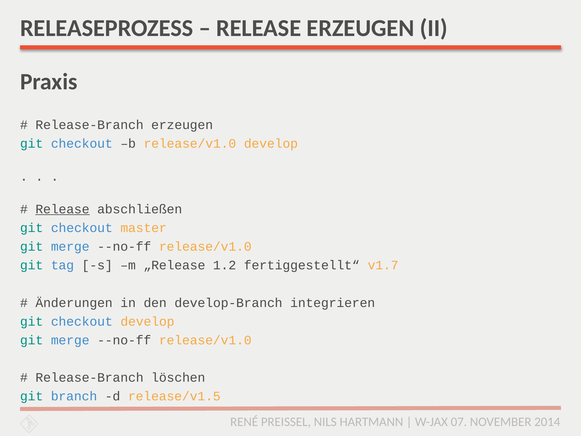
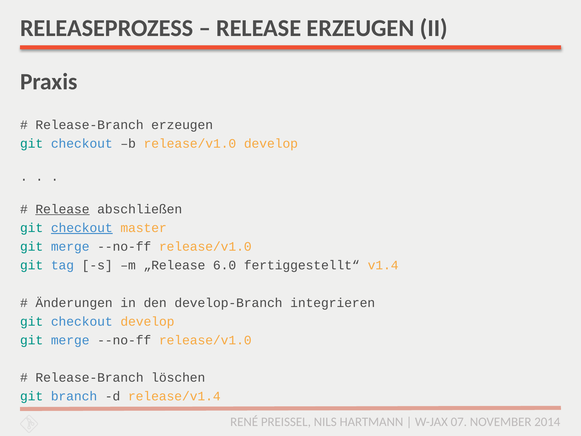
checkout underline: none -> present (82, 228)
1.2: 1.2 -> 6.0 (225, 265)
v1.7: v1.7 -> v1.4 (383, 265)
release/v1.5: release/v1.5 -> release/v1.4 (174, 396)
